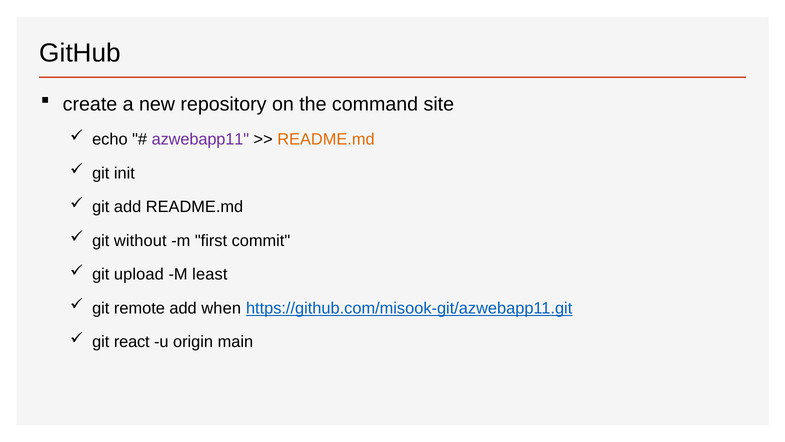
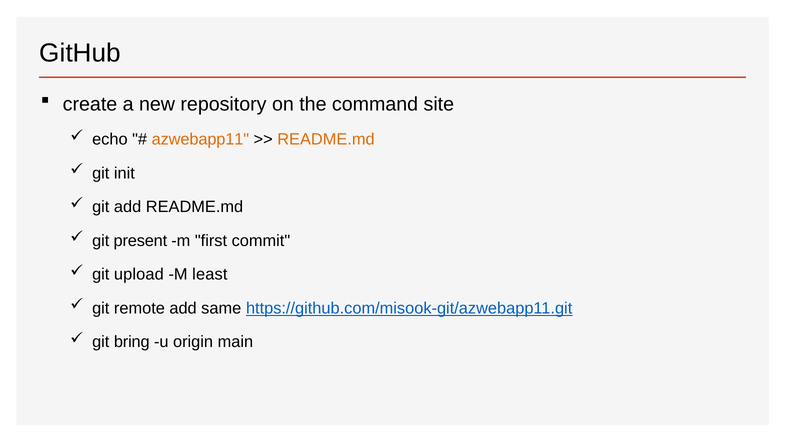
azwebapp11 colour: purple -> orange (200, 139)
without: without -> present (140, 241)
when: when -> same (221, 308)
react: react -> bring (132, 342)
